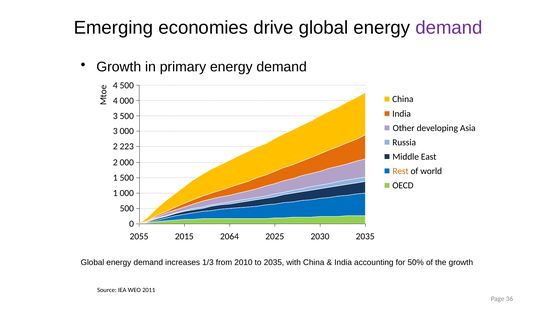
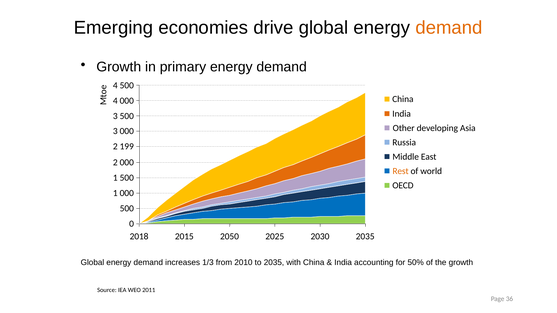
demand colour: purple -> orange (449, 28)
223: 223 -> 199 (127, 147)
2055: 2055 -> 2018 (139, 237)
2064: 2064 -> 2050 (229, 237)
